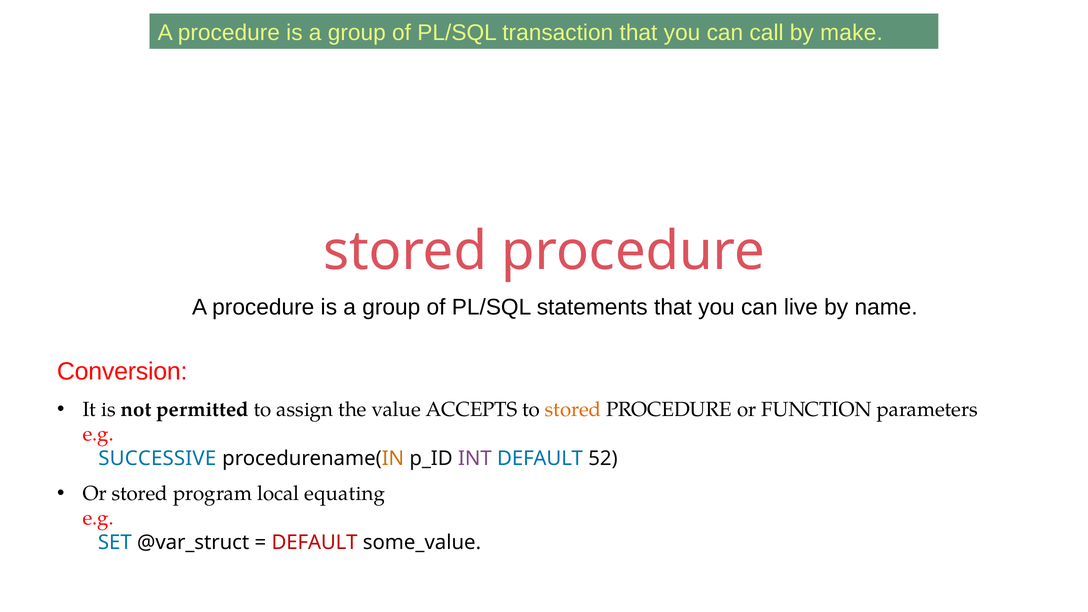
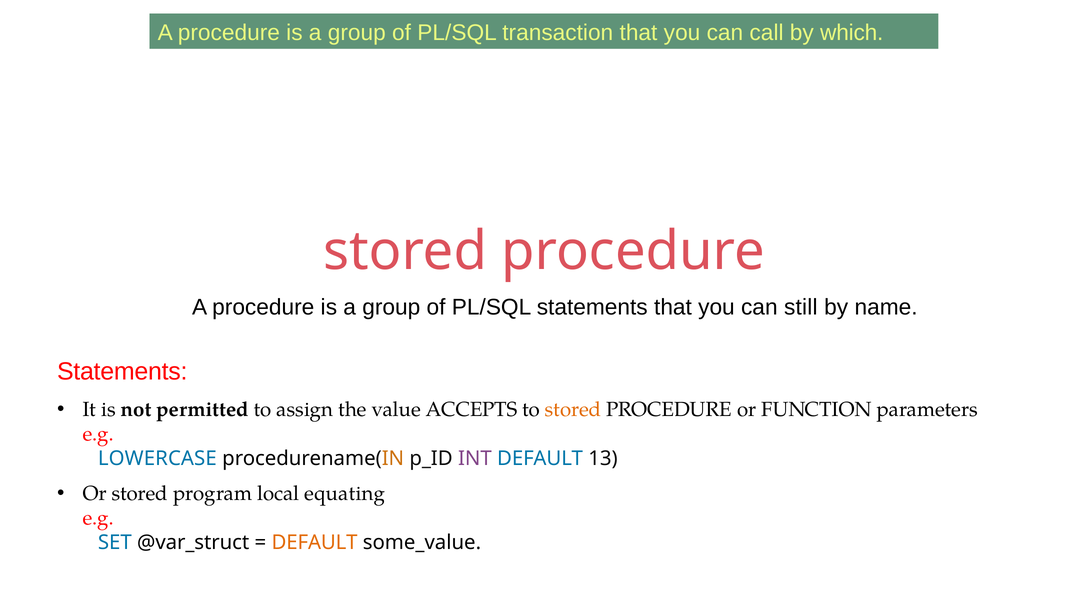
make: make -> which (852, 33)
live: live -> still (801, 307)
Conversion: Conversion -> Statements (122, 372)
SUCCESSIVE: SUCCESSIVE -> LOWERCASE (157, 458)
52: 52 -> 13 (603, 458)
DEFAULT colour: red -> orange (315, 543)
